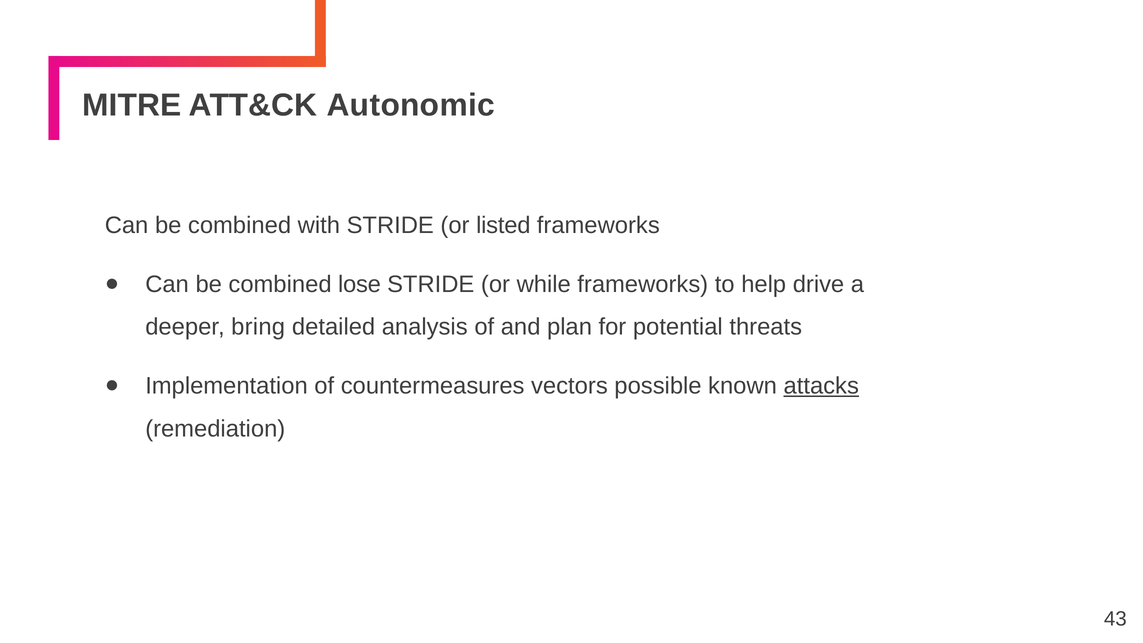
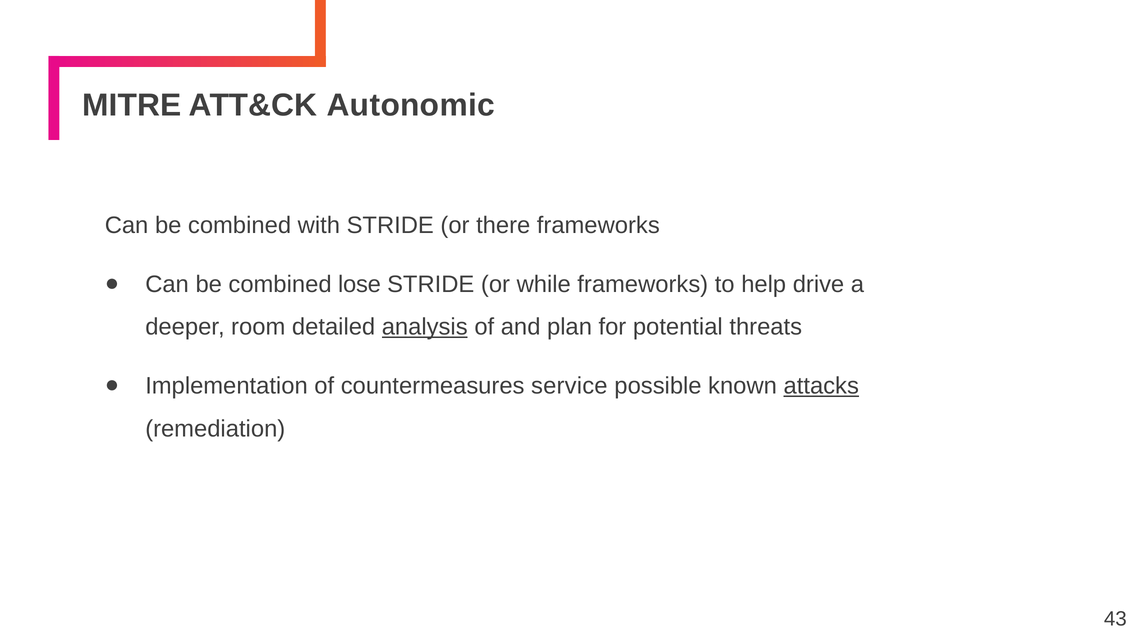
listed: listed -> there (503, 226)
bring: bring -> room (258, 327)
analysis underline: none -> present (425, 327)
vectors: vectors -> service (569, 386)
